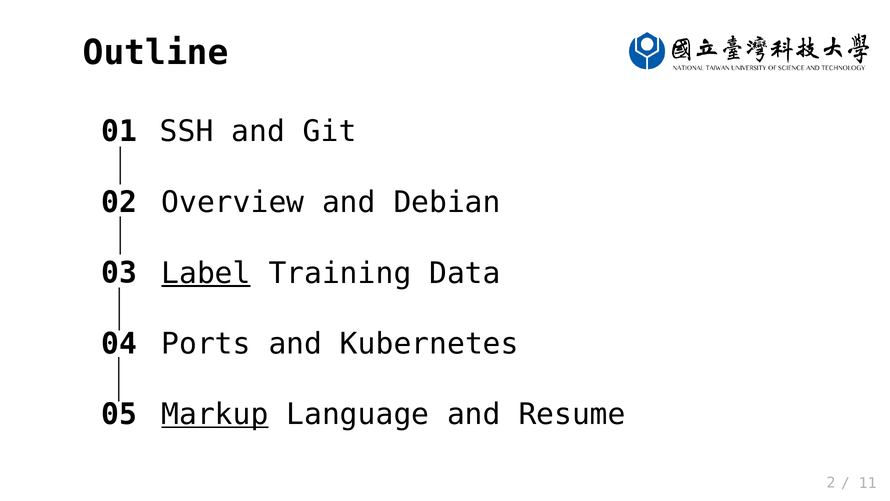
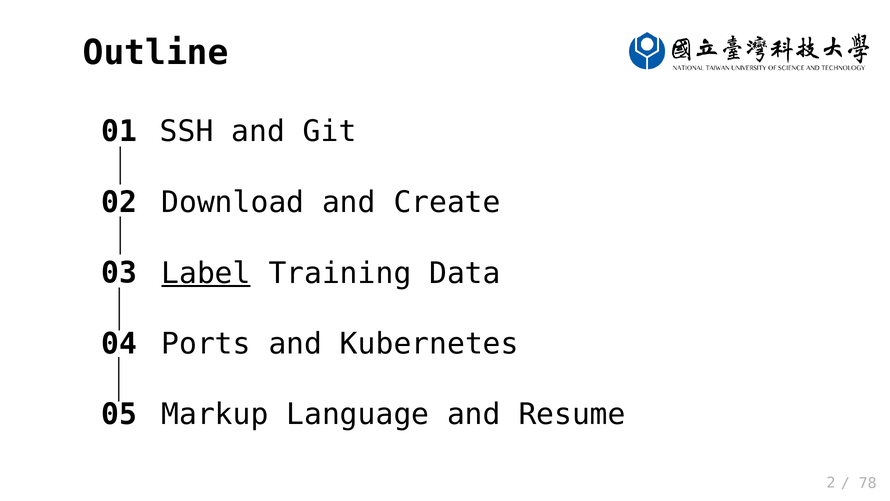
Overview: Overview -> Download (233, 202)
Debian: Debian -> Create (447, 202)
Markup underline: present -> none (215, 414)
11: 11 -> 78 (868, 483)
